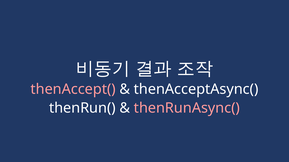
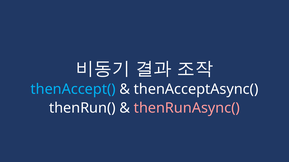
thenAccept( colour: pink -> light blue (73, 89)
